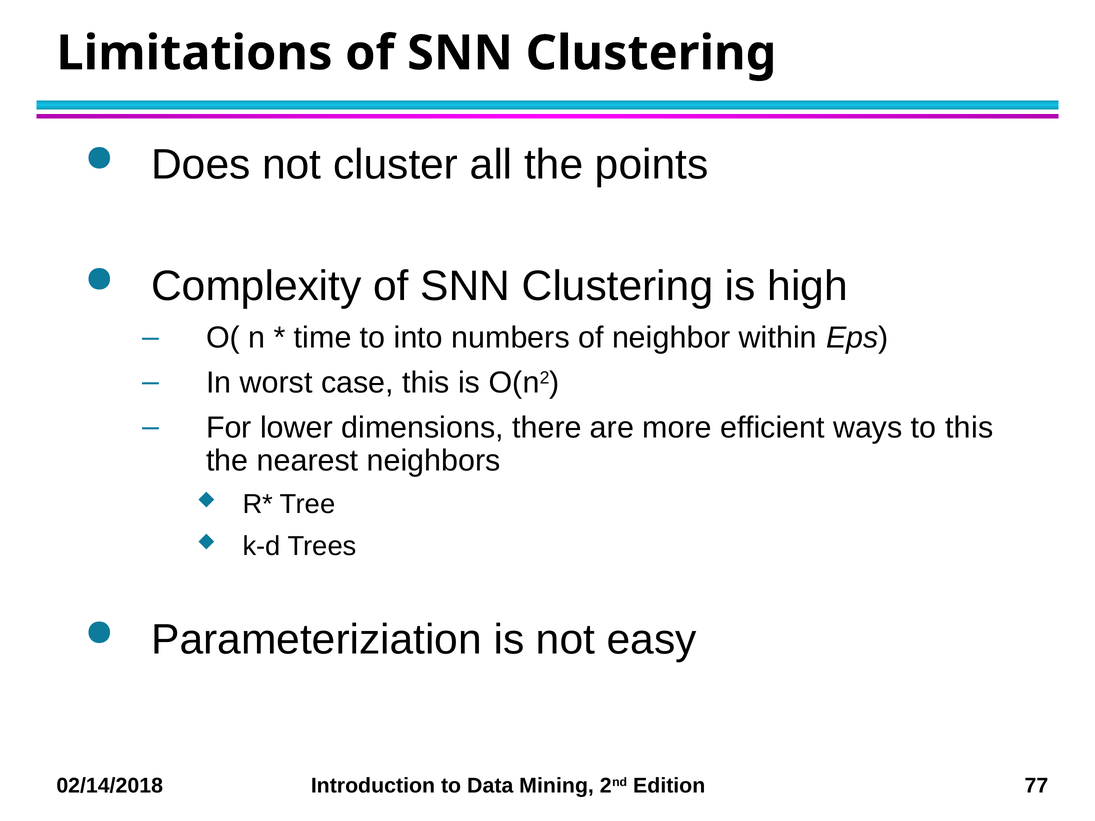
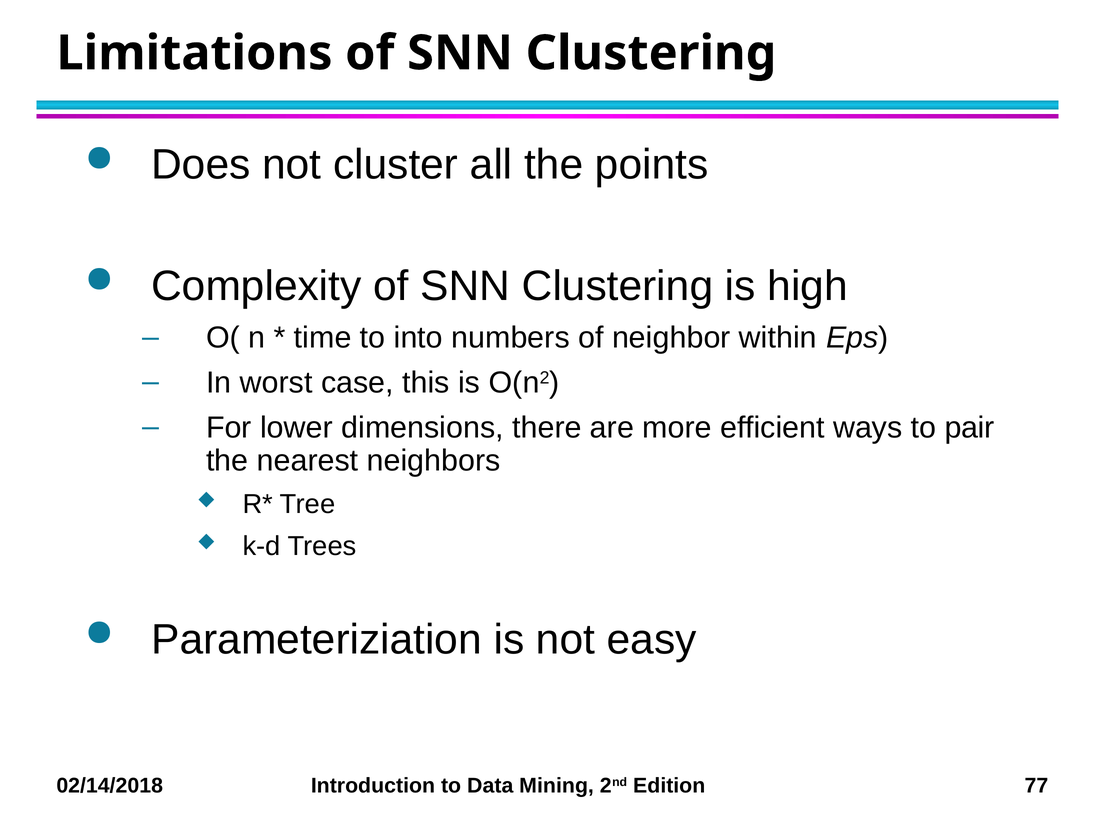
to this: this -> pair (970, 428)
